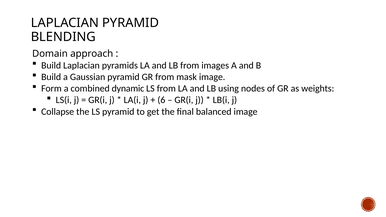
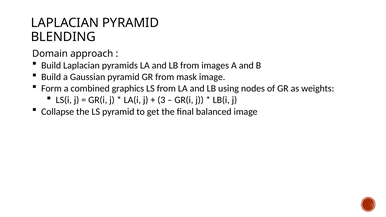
dynamic: dynamic -> graphics (128, 89)
6: 6 -> 3 (161, 100)
